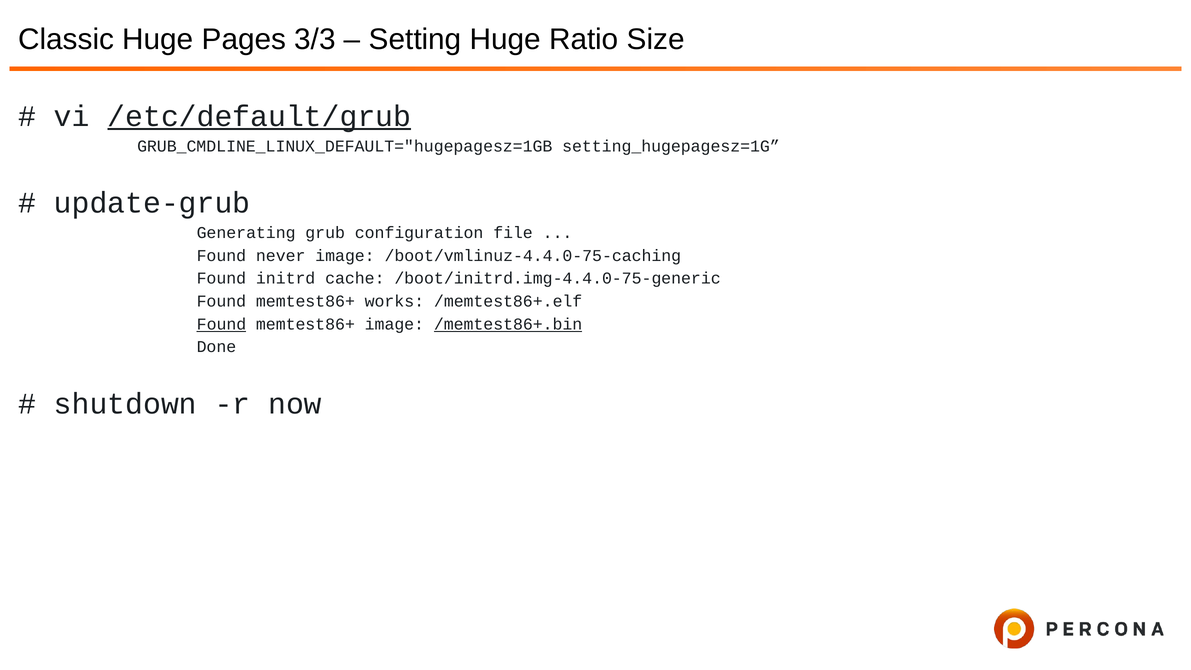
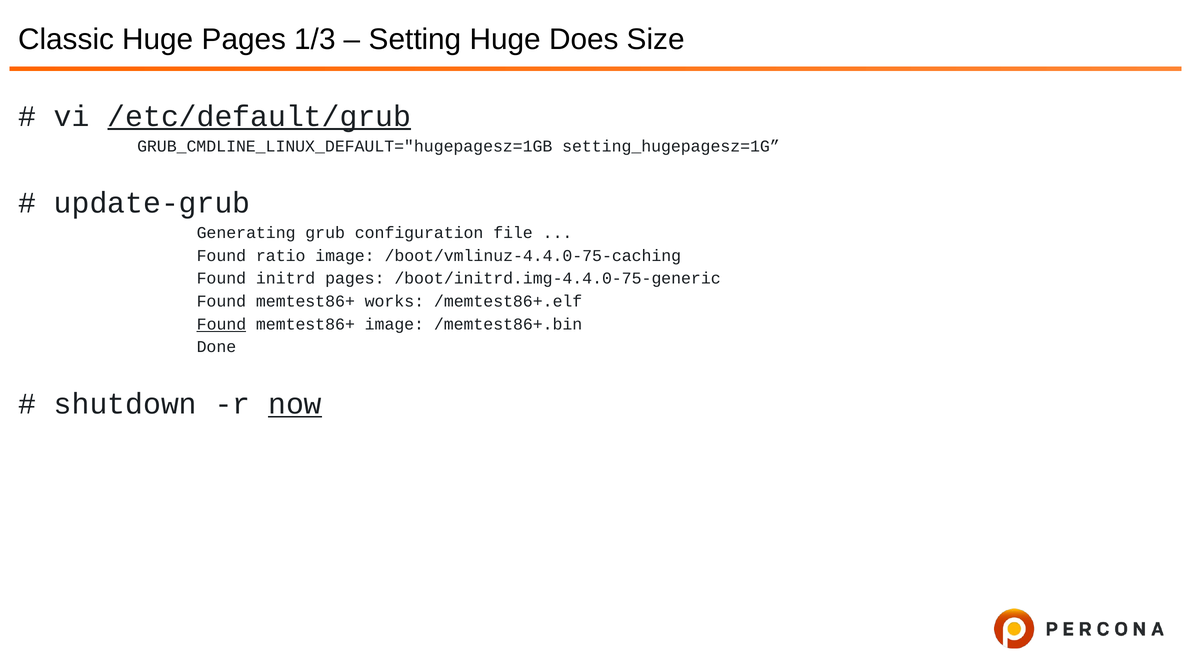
3/3: 3/3 -> 1/3 (315, 39)
Ratio: Ratio -> Does (584, 39)
never: never -> ratio (281, 256)
initrd cache: cache -> pages (355, 278)
/memtest86+.bin underline: present -> none (508, 324)
now underline: none -> present (295, 404)
